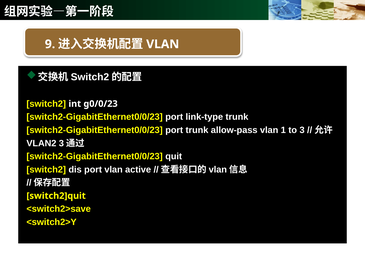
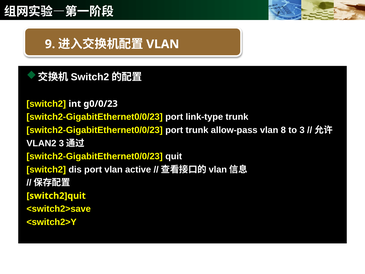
1: 1 -> 8 (283, 130)
